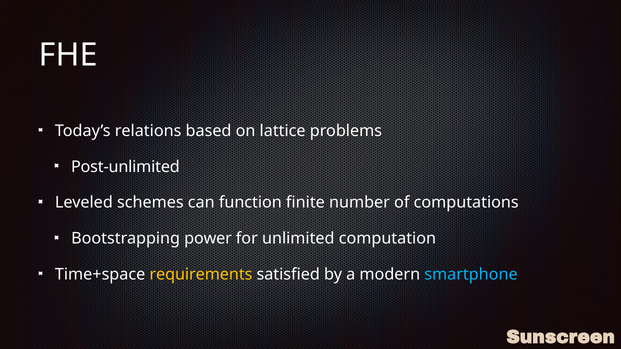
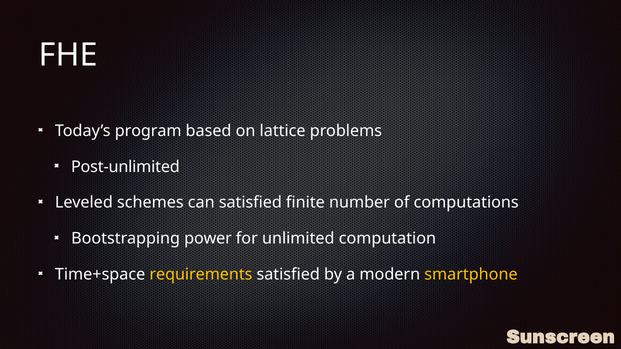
relations: relations -> program (148, 131)
can function: function -> satisfied (250, 203)
smartphone colour: light blue -> yellow (471, 275)
